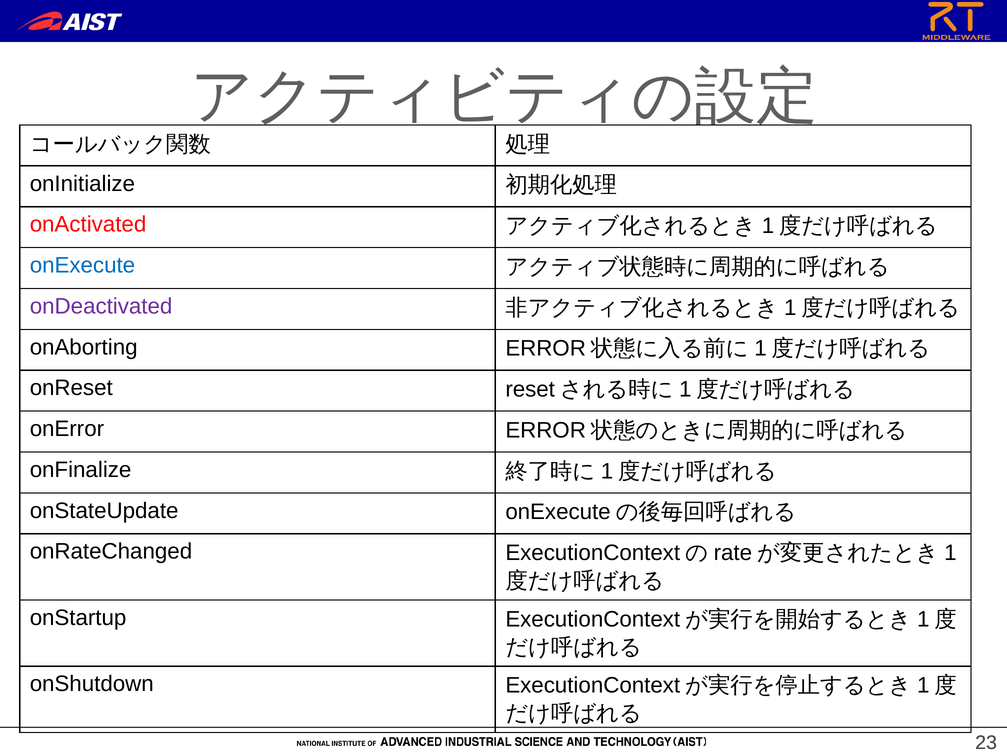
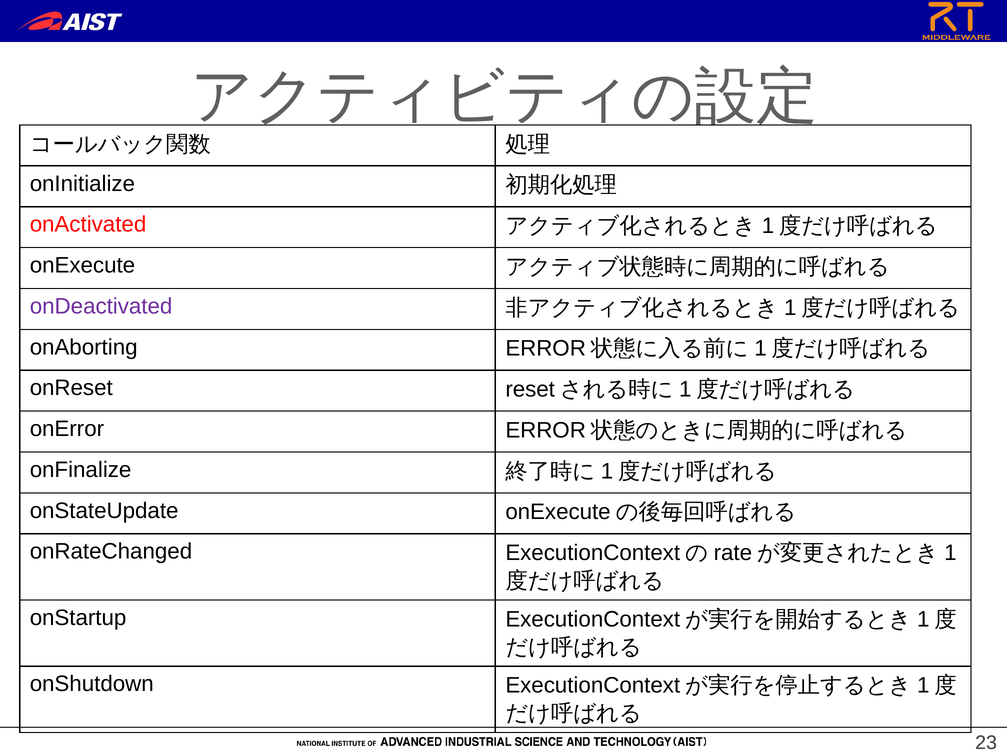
onExecute colour: blue -> black (82, 265)
